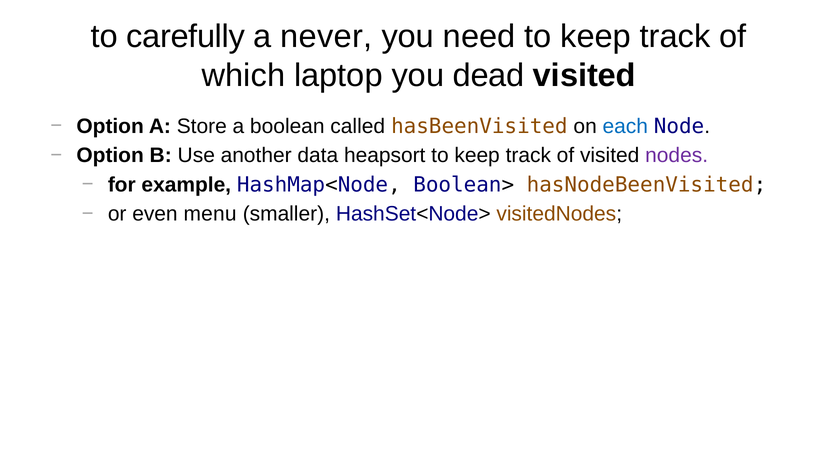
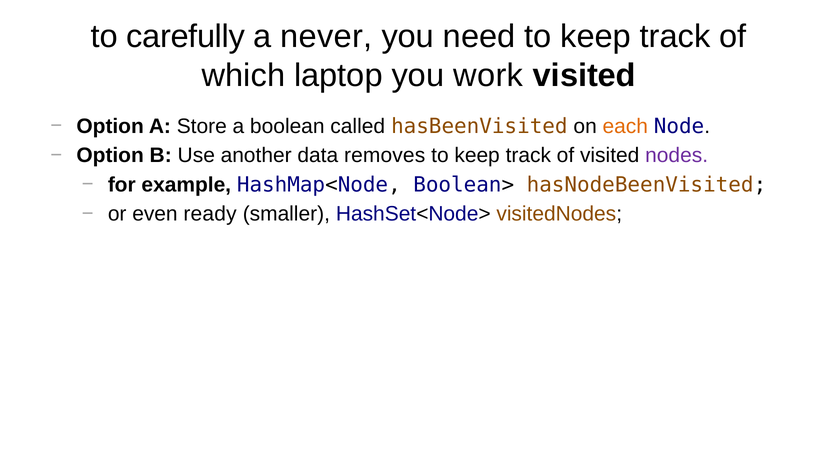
dead: dead -> work (488, 76)
each colour: blue -> orange (625, 126)
heapsort: heapsort -> removes (385, 156)
menu: menu -> ready (210, 214)
